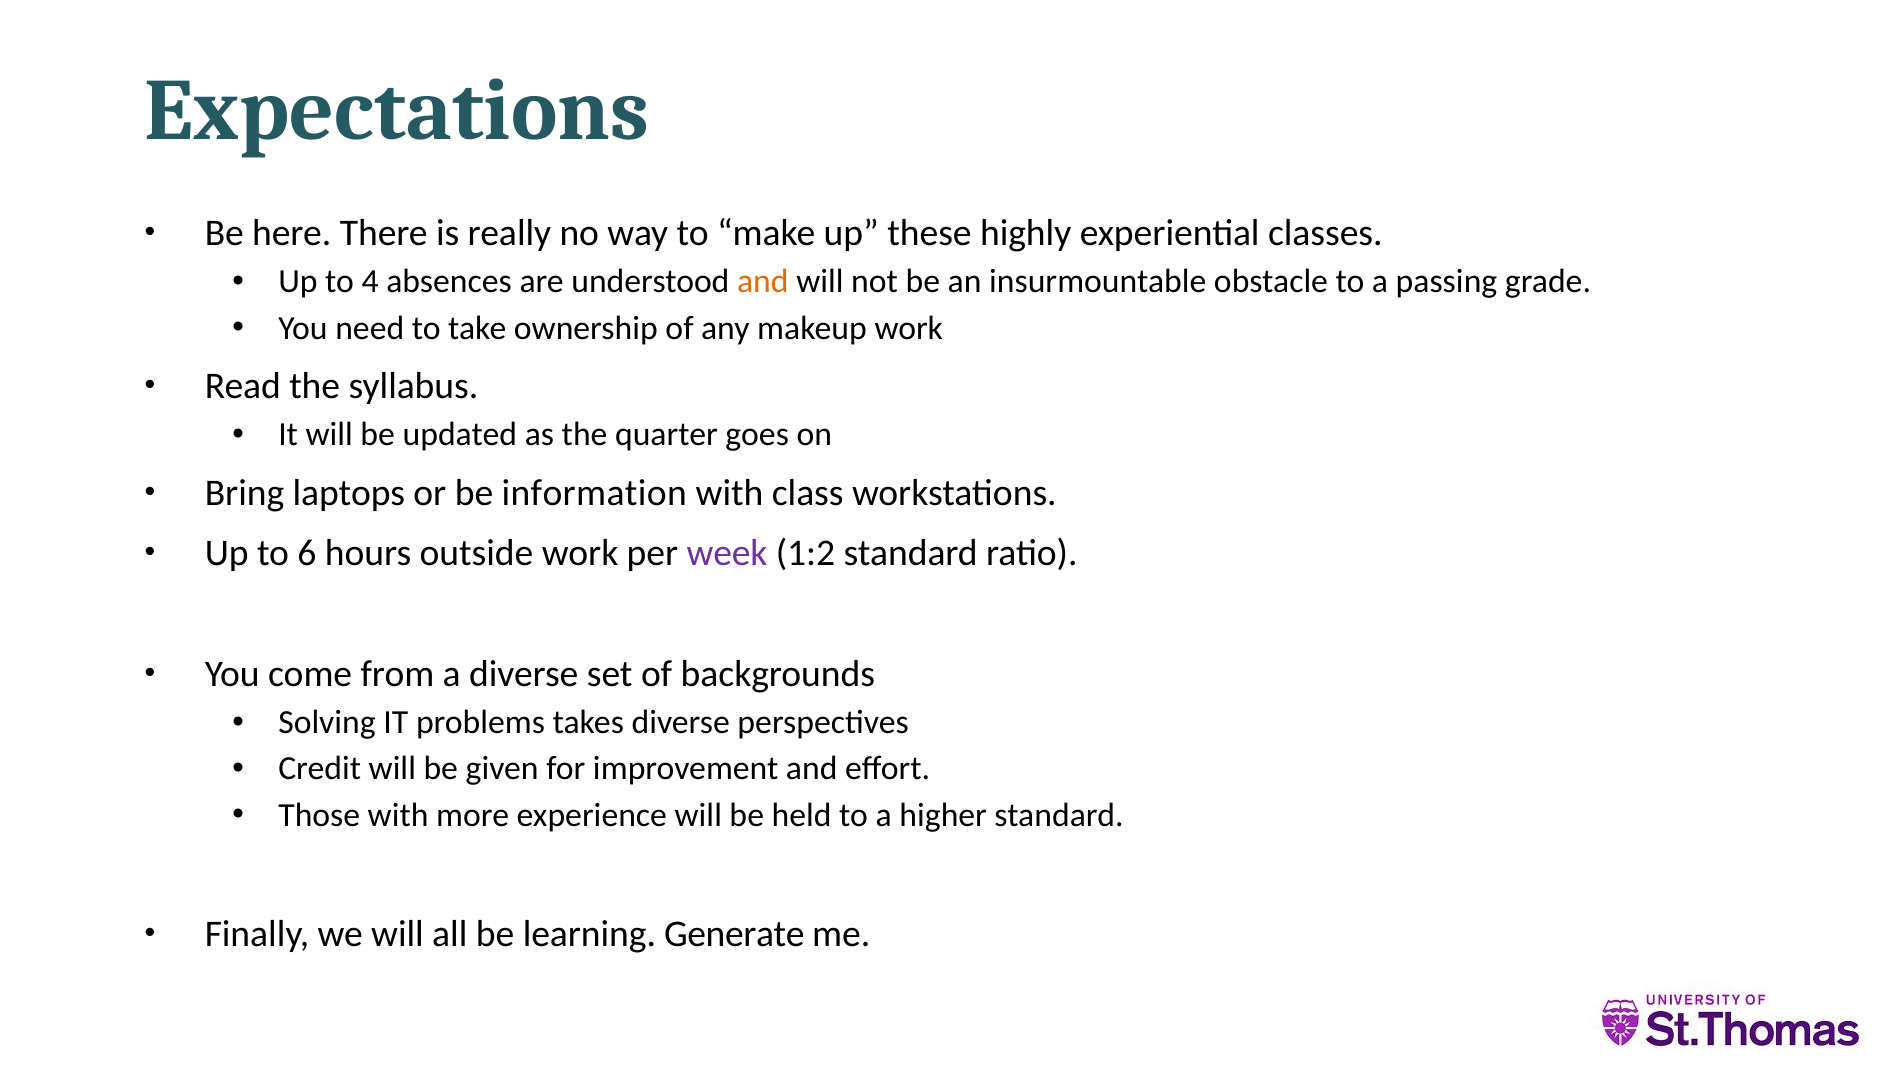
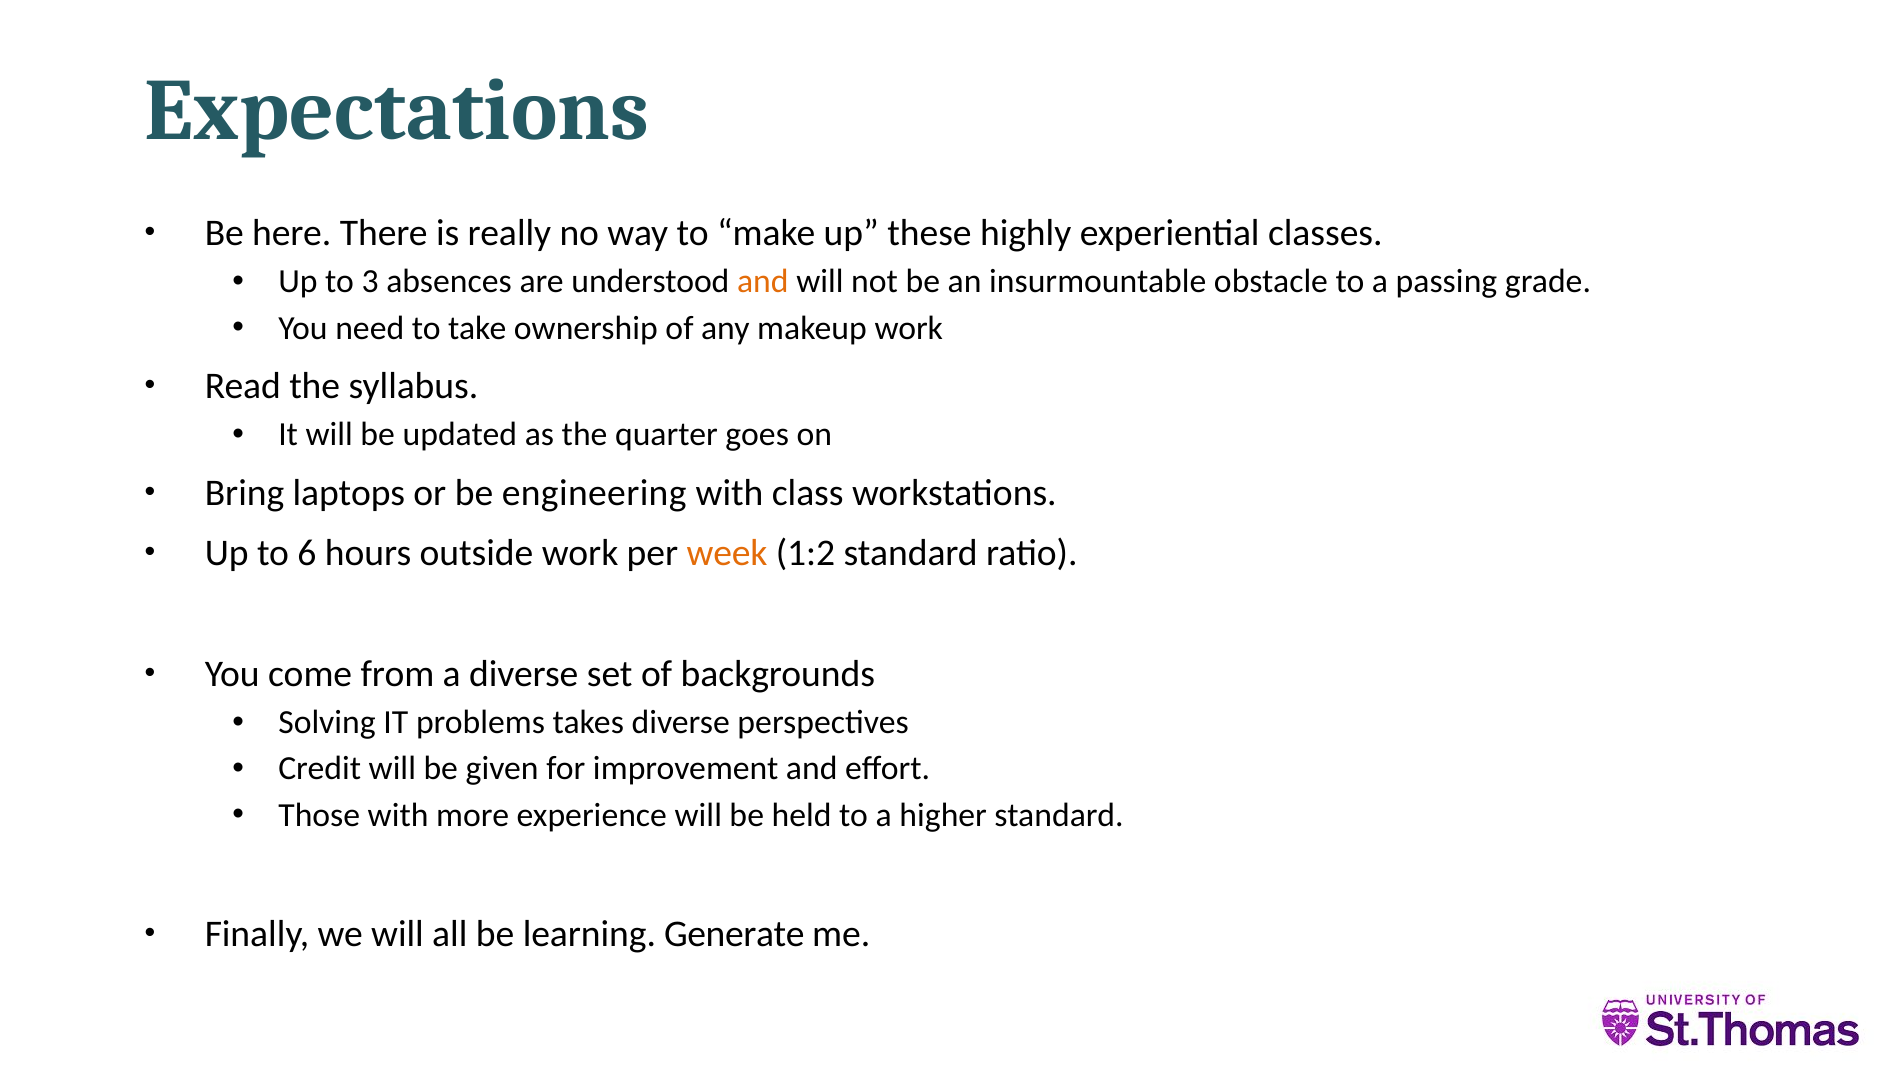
4: 4 -> 3 (370, 282)
information: information -> engineering (594, 493)
week colour: purple -> orange (727, 554)
